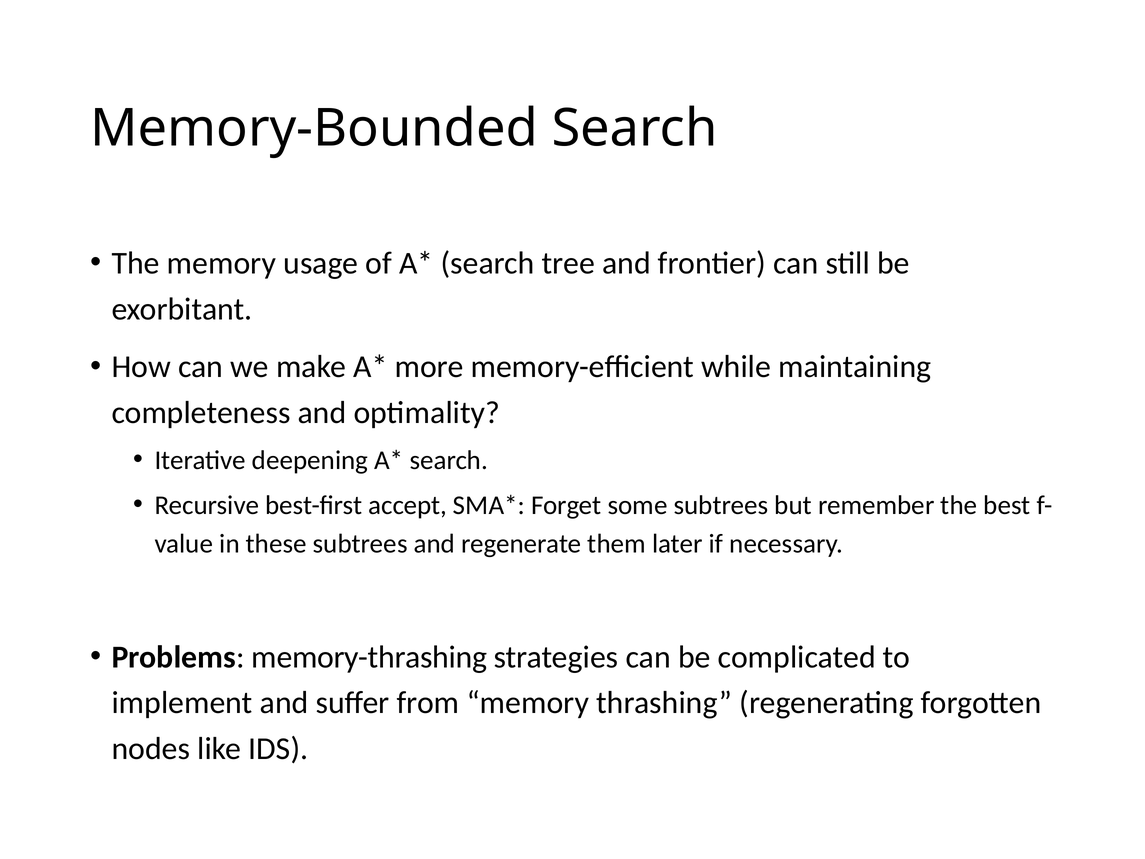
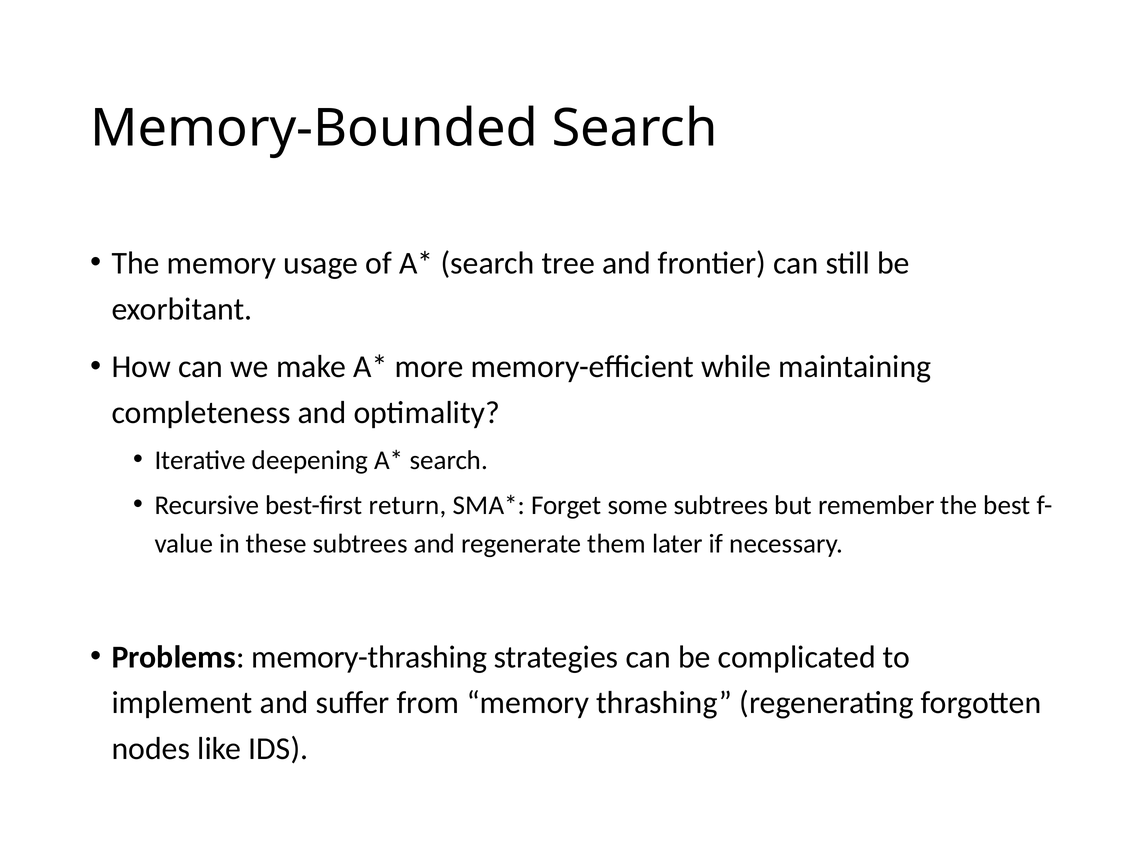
accept: accept -> return (408, 505)
